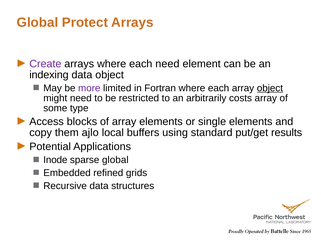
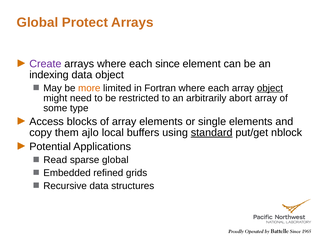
each need: need -> since (168, 64)
more colour: purple -> orange (89, 88)
costs: costs -> abort (240, 98)
standard underline: none -> present (212, 133)
results: results -> nblock (287, 133)
Inode: Inode -> Read (55, 161)
